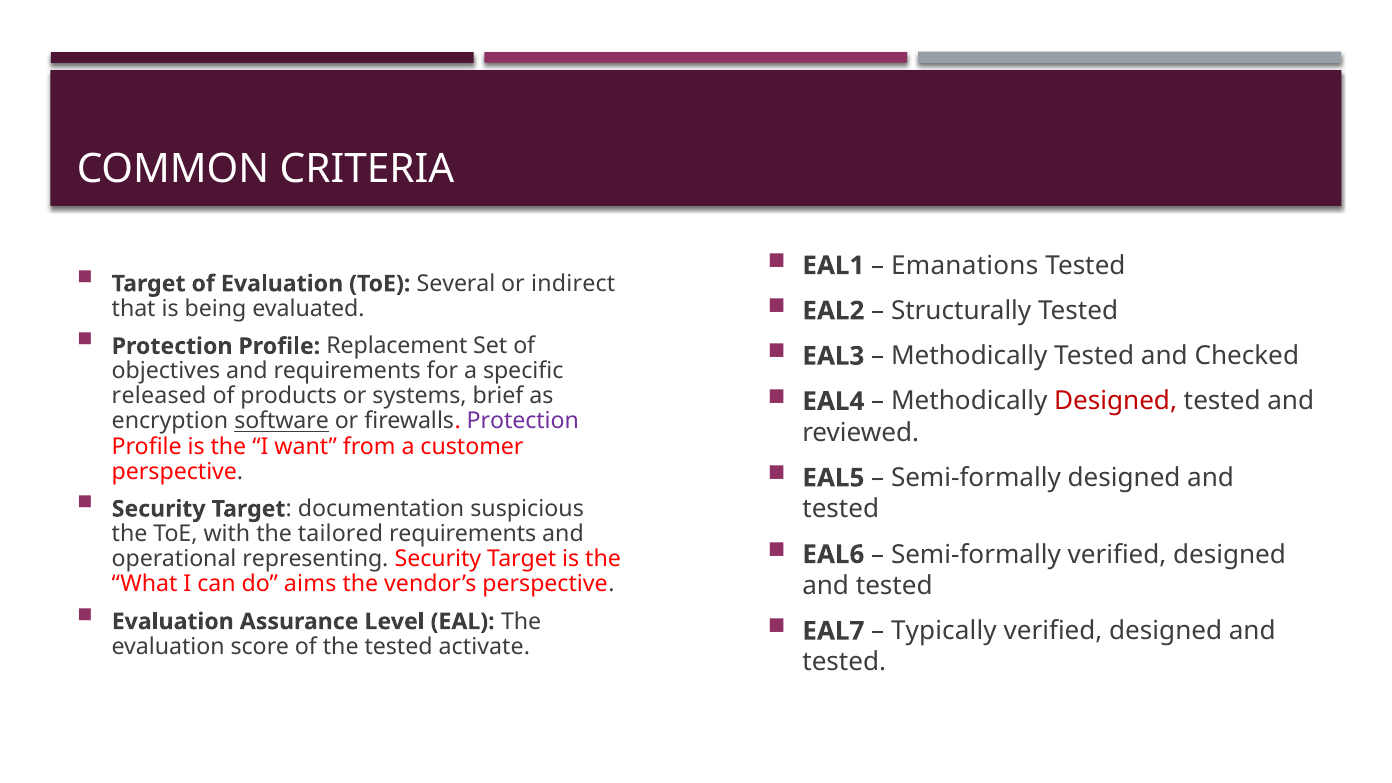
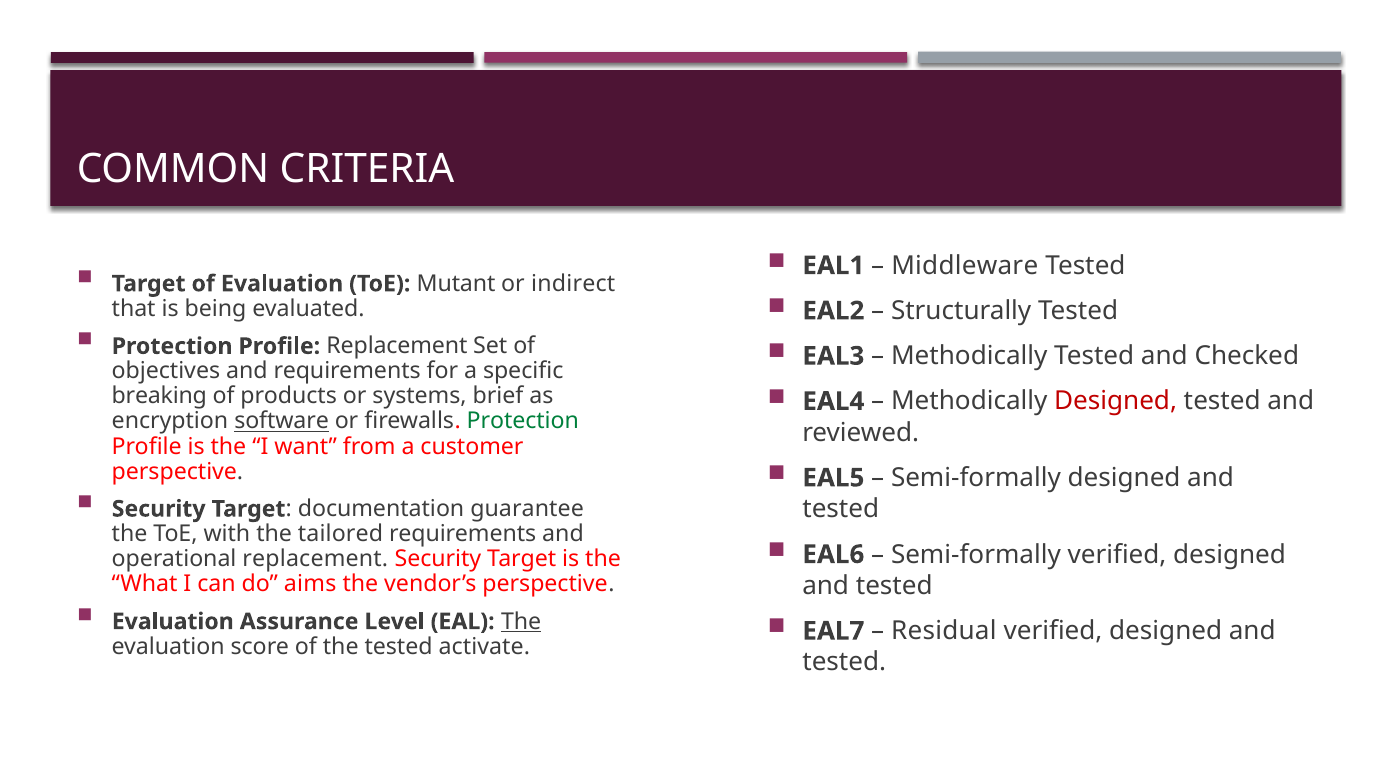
Emanations: Emanations -> Middleware (965, 266)
Several: Several -> Mutant (456, 284)
released: released -> breaking (159, 396)
Protection colour: purple -> green (523, 421)
suspicious: suspicious -> guarantee (527, 509)
operational representing: representing -> replacement (315, 559)
The underline: none -> present (521, 622)
Typically: Typically -> Residual (944, 631)
